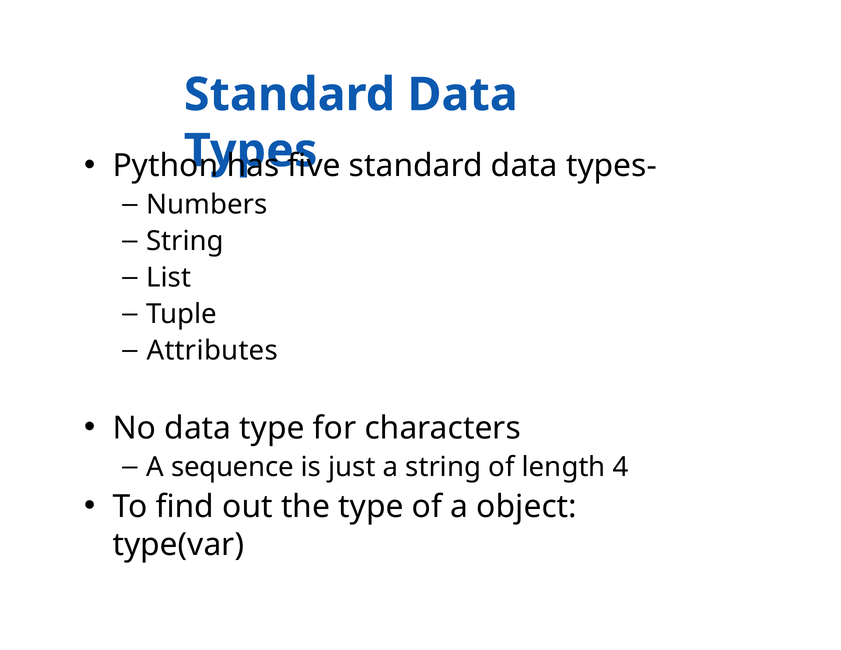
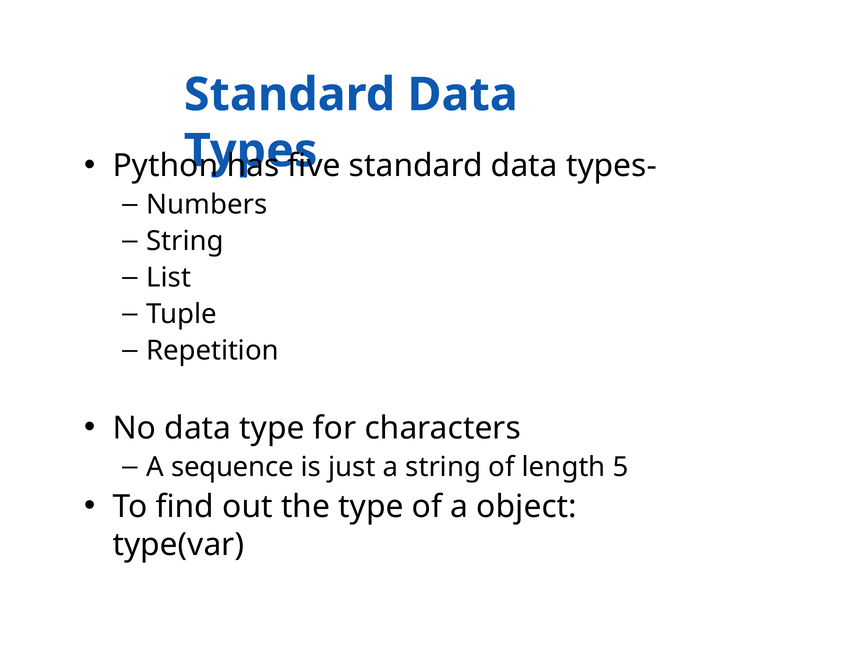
Attributes: Attributes -> Repetition (212, 350)
4: 4 -> 5 (621, 467)
